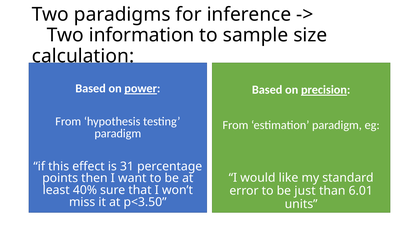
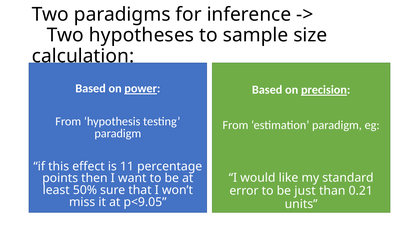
information: information -> hypotheses (142, 35)
31: 31 -> 11 (127, 166)
40%: 40% -> 50% (85, 190)
6.01: 6.01 -> 0.21 (361, 191)
p<3.50: p<3.50 -> p<9.05 (145, 202)
